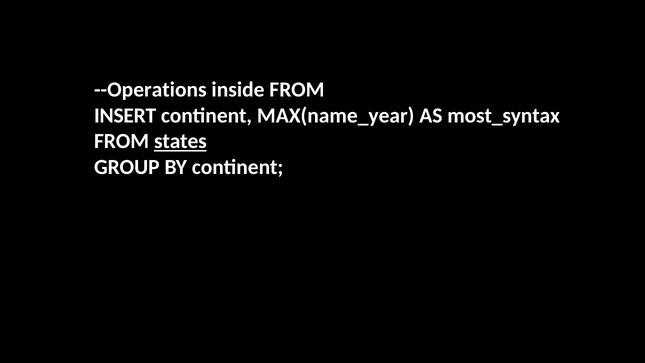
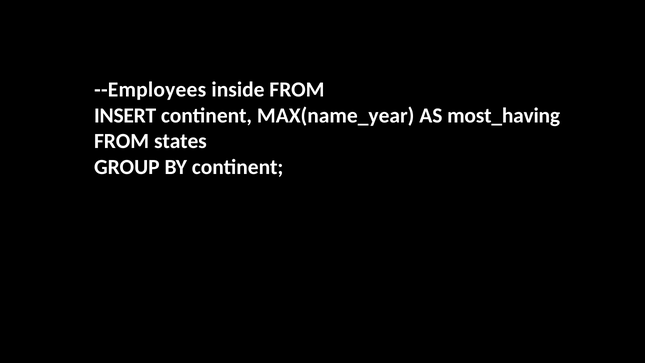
--Operations: --Operations -> --Employees (150, 90)
most_syntax: most_syntax -> most_having (504, 116)
states underline: present -> none (180, 141)
